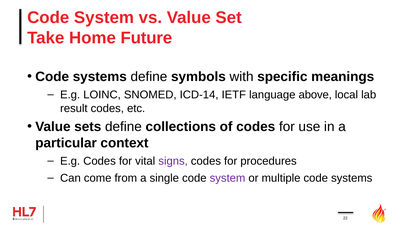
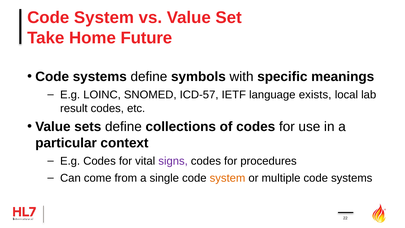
ICD-14: ICD-14 -> ICD-57 (199, 95)
above: above -> exists (315, 95)
system colour: purple -> orange (228, 178)
